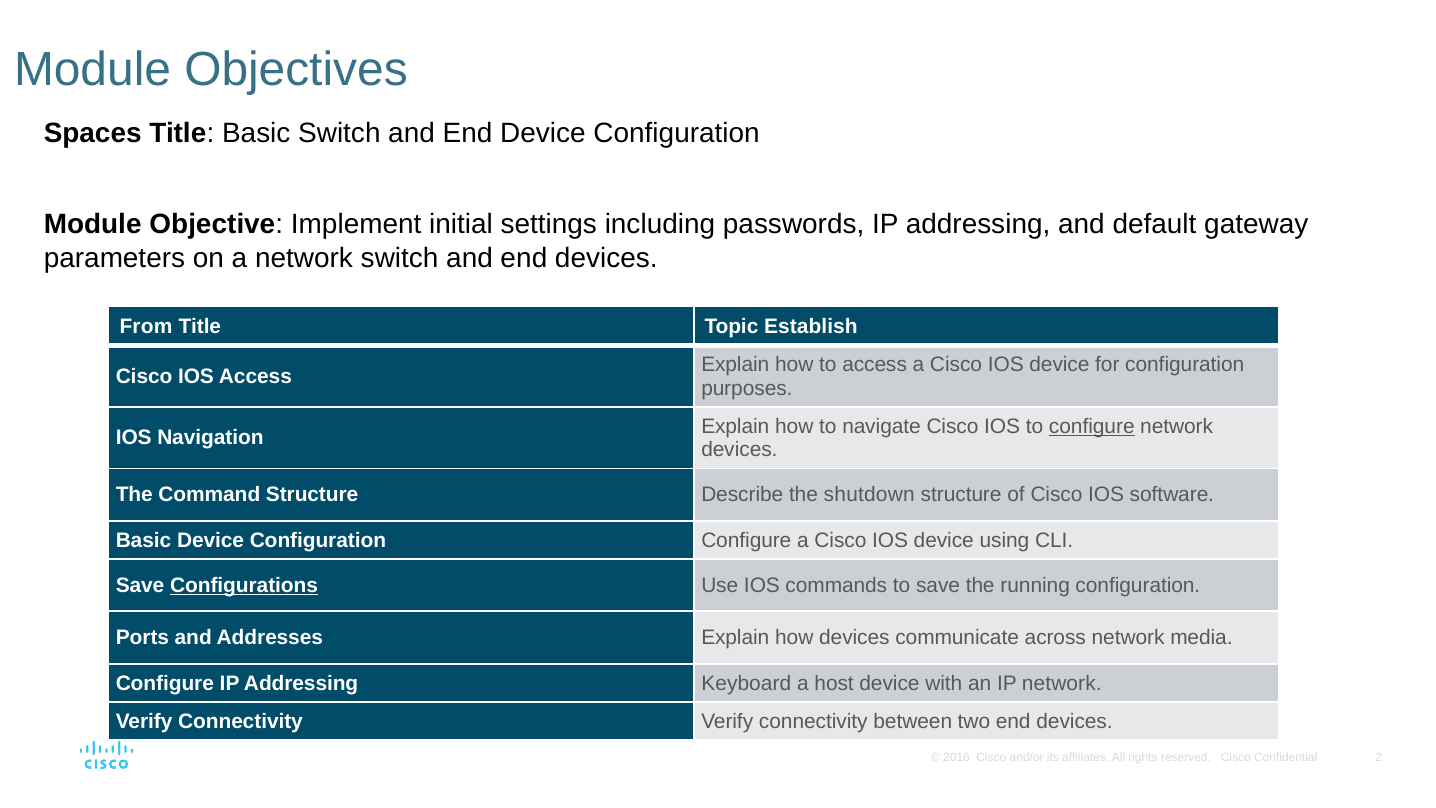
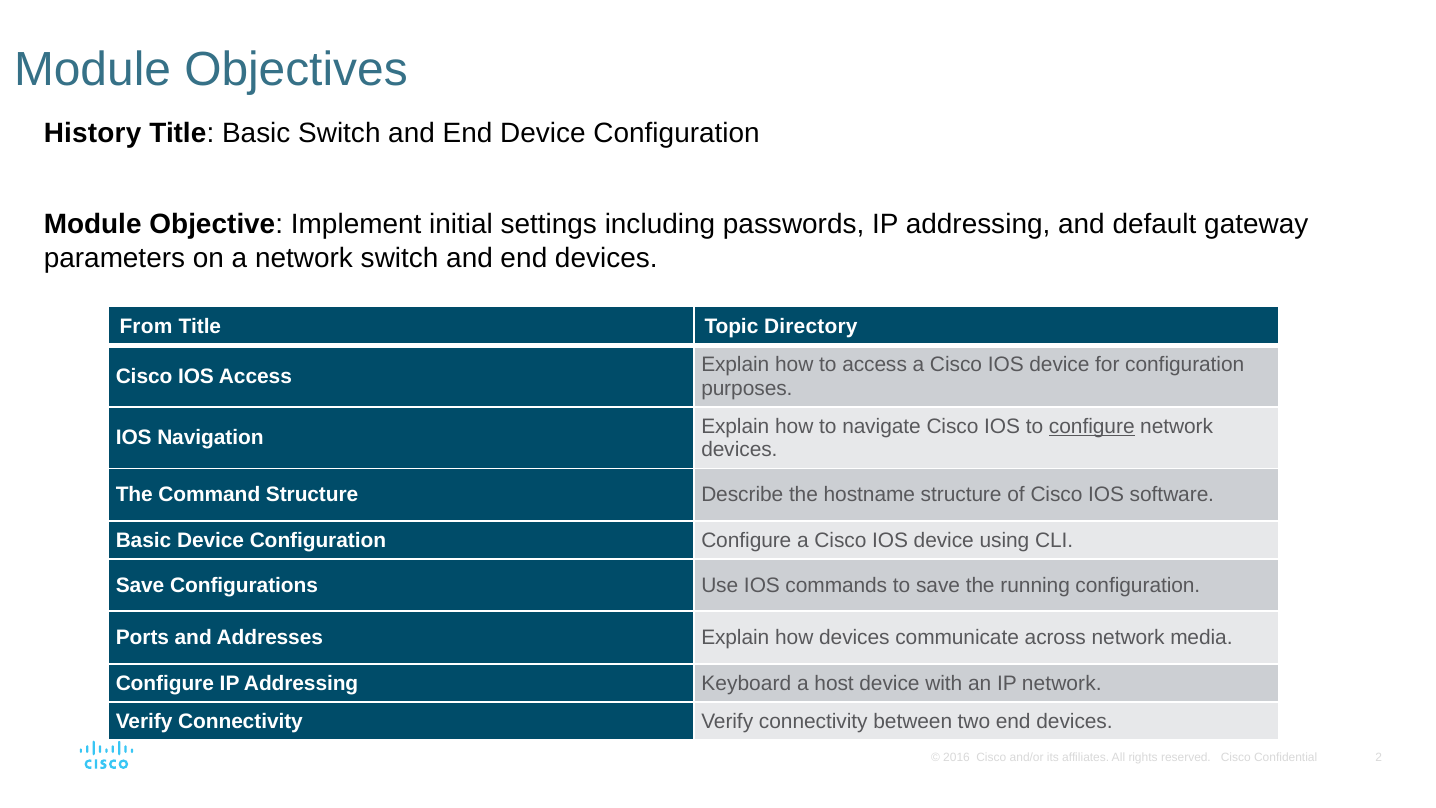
Spaces: Spaces -> History (93, 133)
Establish: Establish -> Directory (811, 327)
shutdown: shutdown -> hostname (869, 495)
Configurations underline: present -> none (244, 585)
